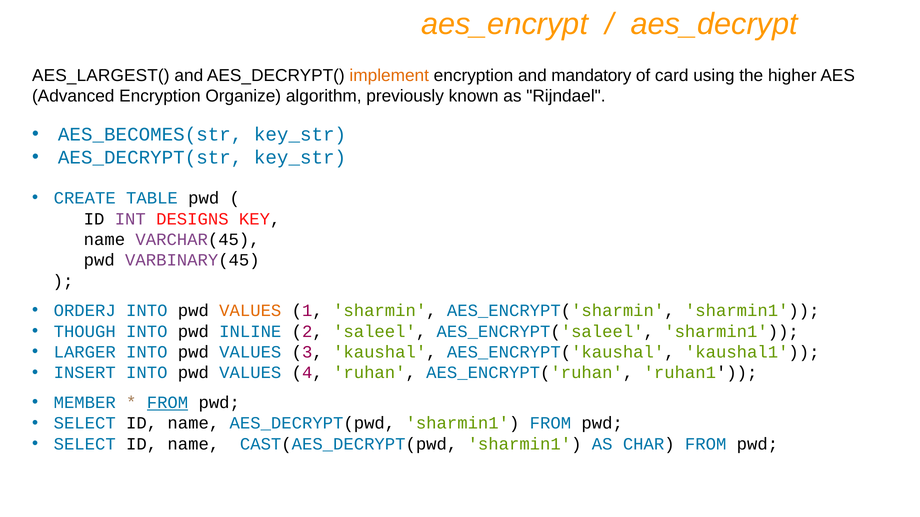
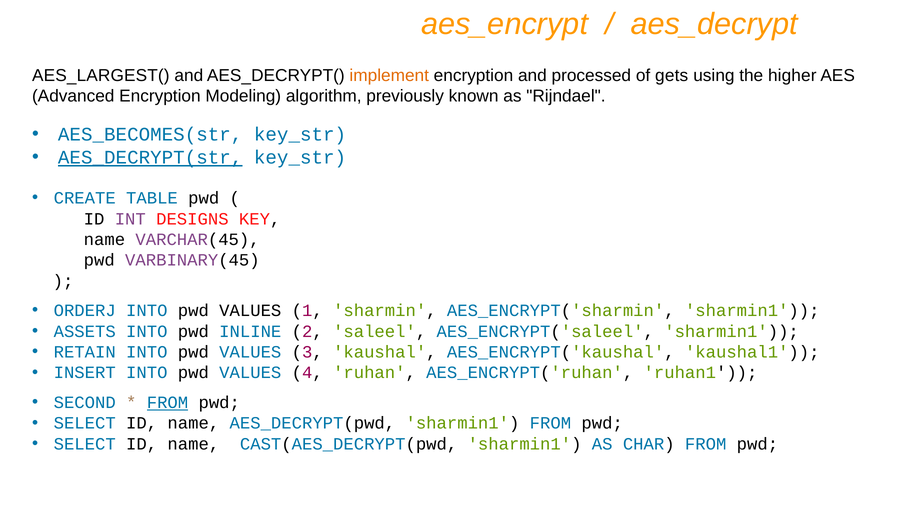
mandatory: mandatory -> processed (591, 75)
card: card -> gets (672, 75)
Organize: Organize -> Modeling (243, 96)
AES_DECRYPT(str underline: none -> present (150, 158)
VALUES colour: orange -> black (250, 311)
THOUGH: THOUGH -> ASSETS (85, 332)
LARGER: LARGER -> RETAIN (85, 352)
MEMBER: MEMBER -> SECOND (85, 403)
